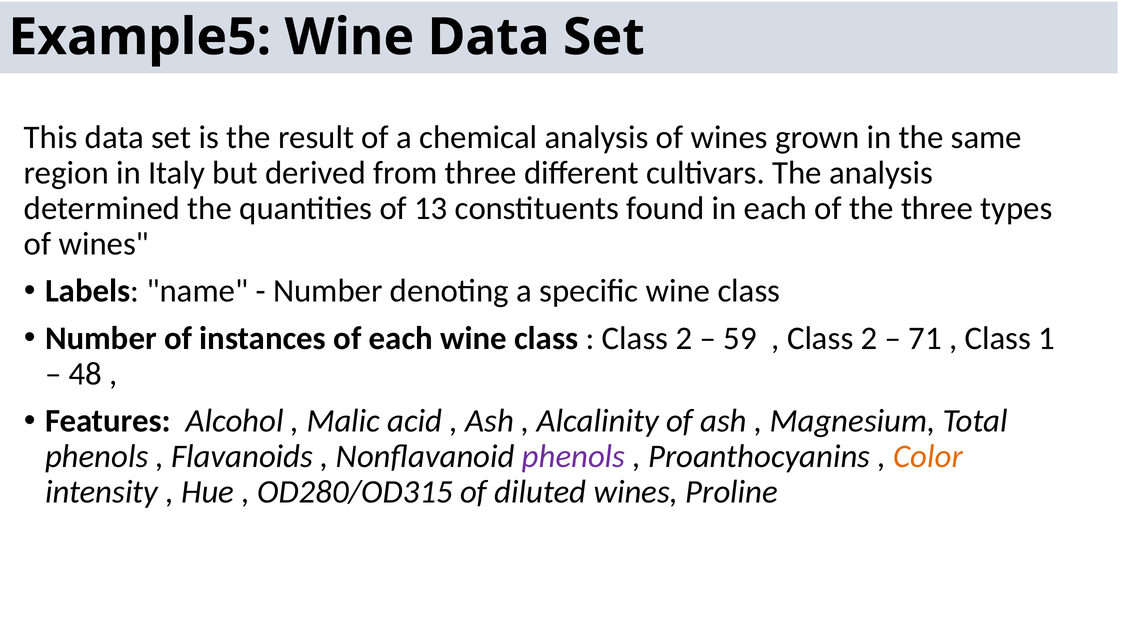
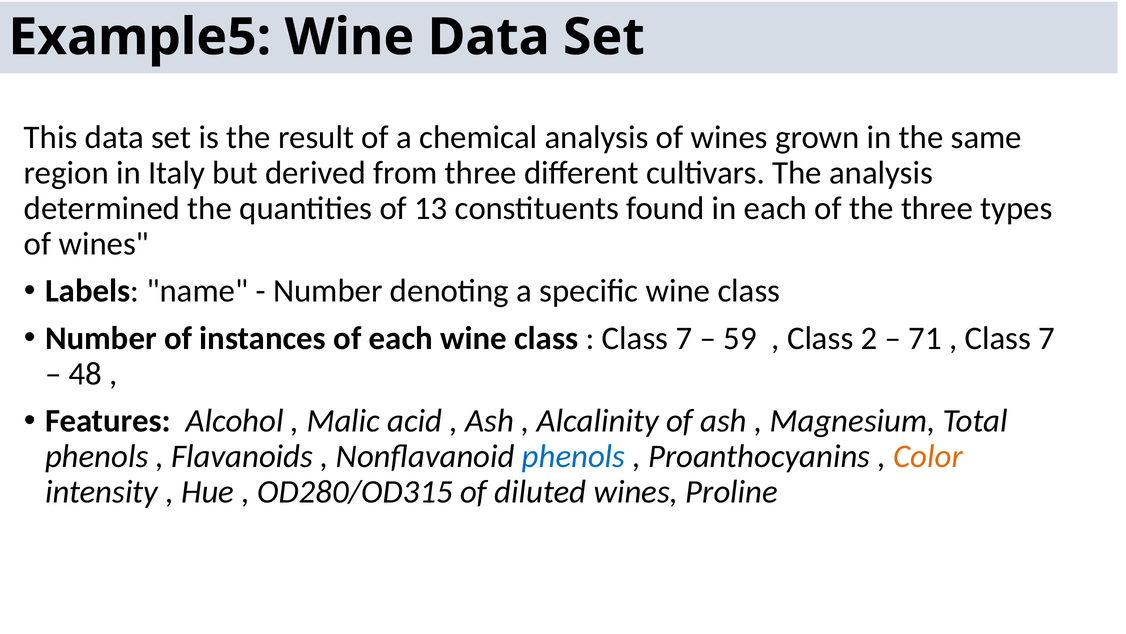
2: 2 -> 7 (684, 338)
1: 1 -> 7 (1047, 338)
phenols colour: purple -> blue (574, 456)
